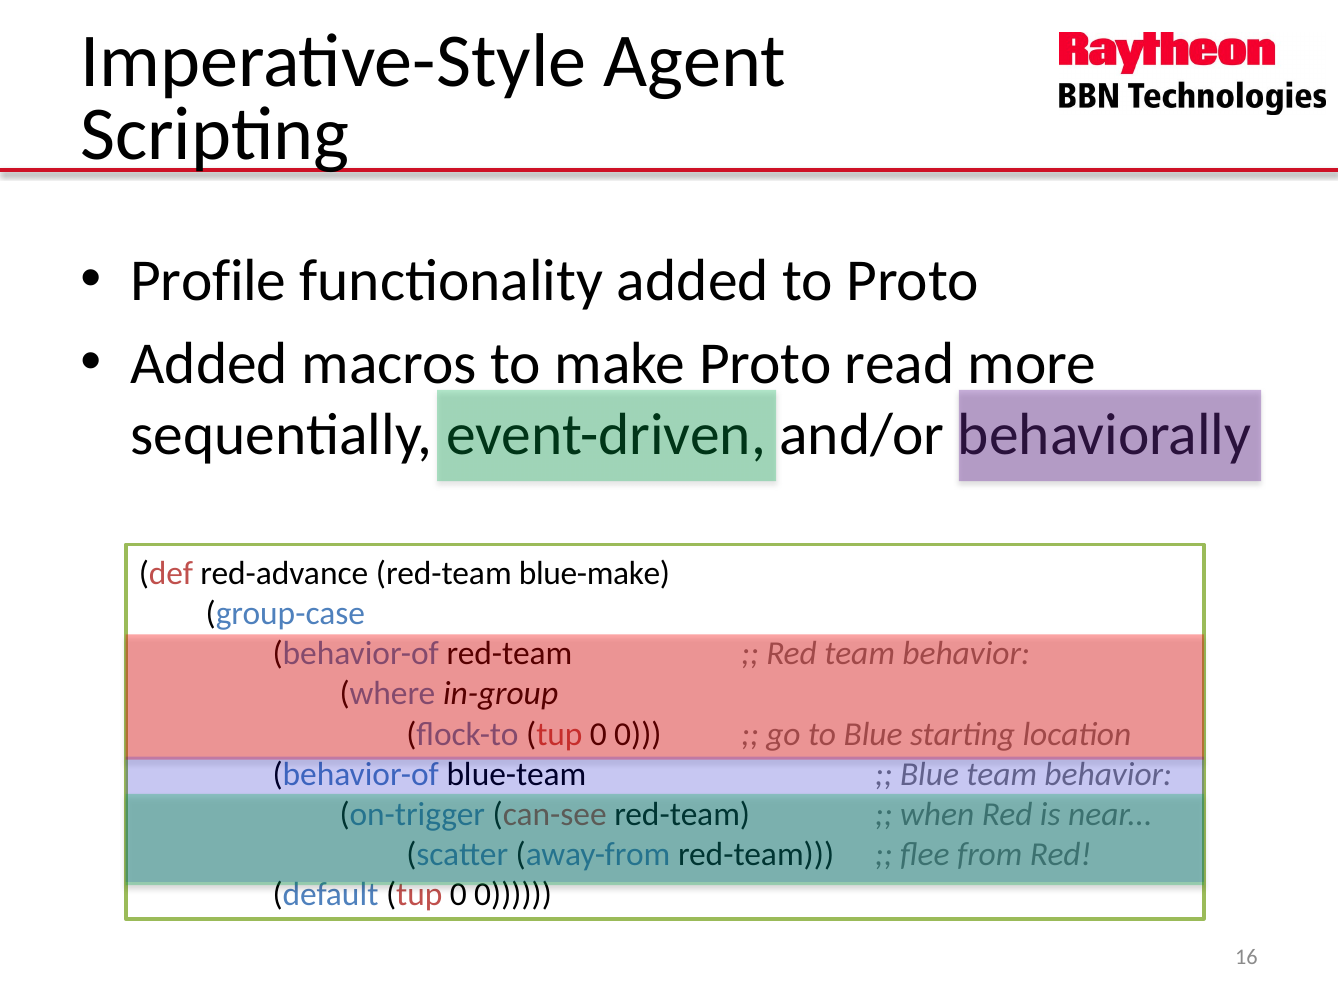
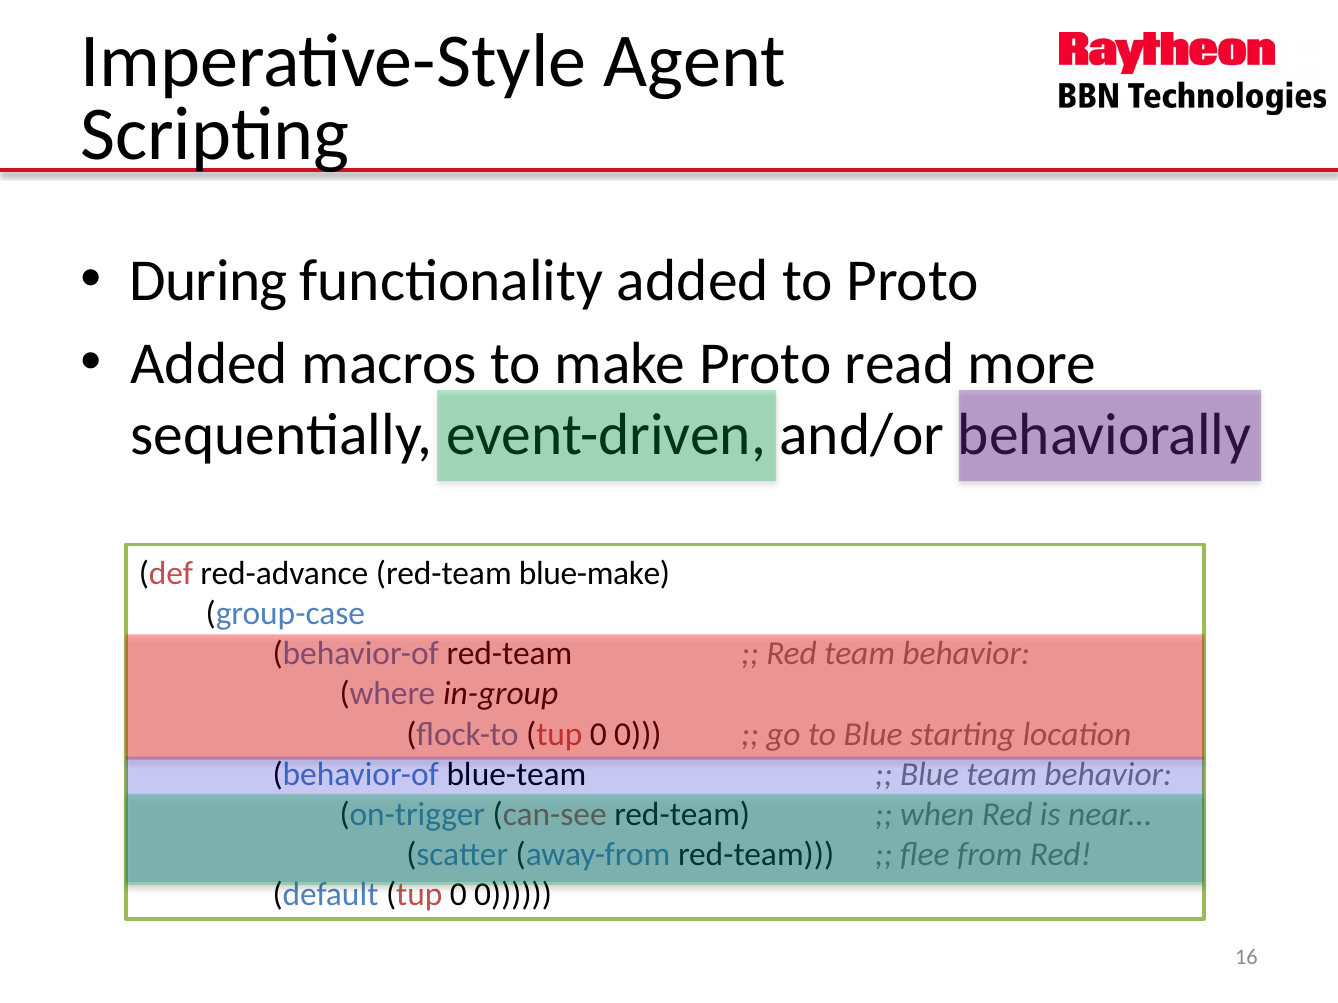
Profile: Profile -> During (208, 281)
